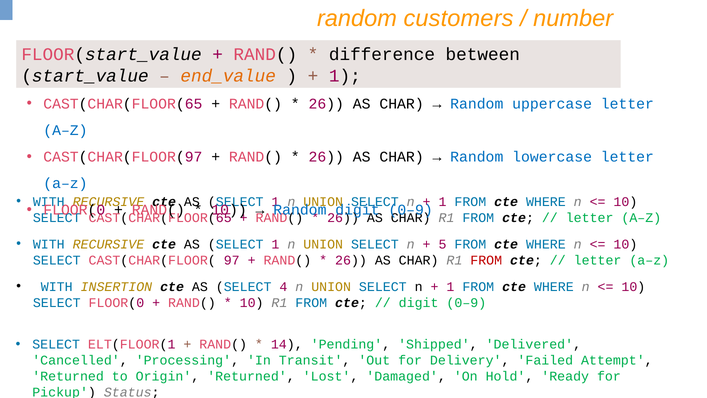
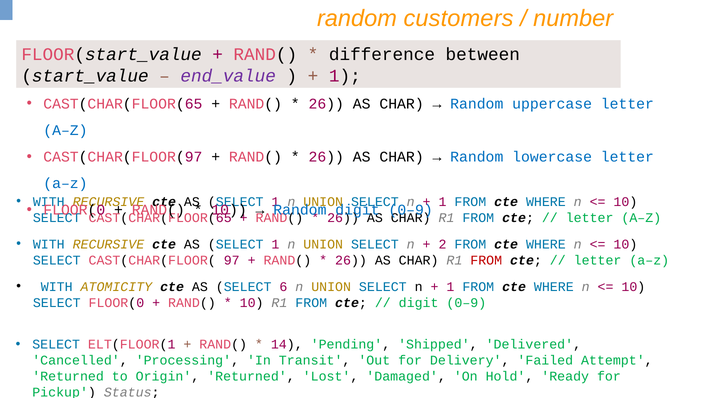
end_value colour: orange -> purple (228, 76)
5: 5 -> 2 (442, 244)
INSERTION: INSERTION -> ATOMICITY (116, 286)
4: 4 -> 6 (283, 286)
